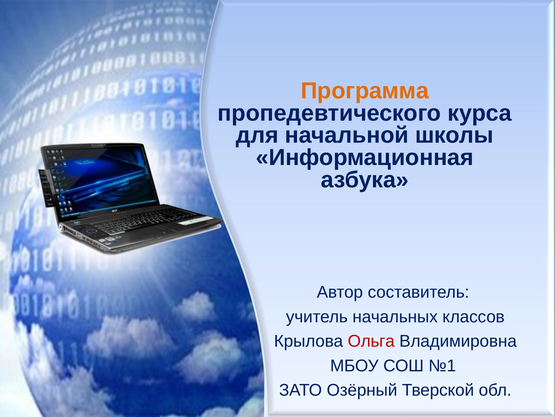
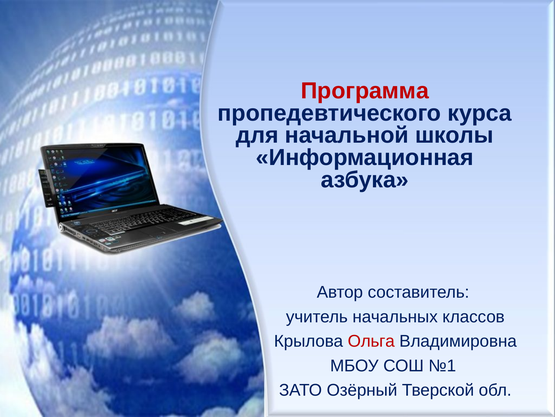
Программа colour: orange -> red (365, 91)
